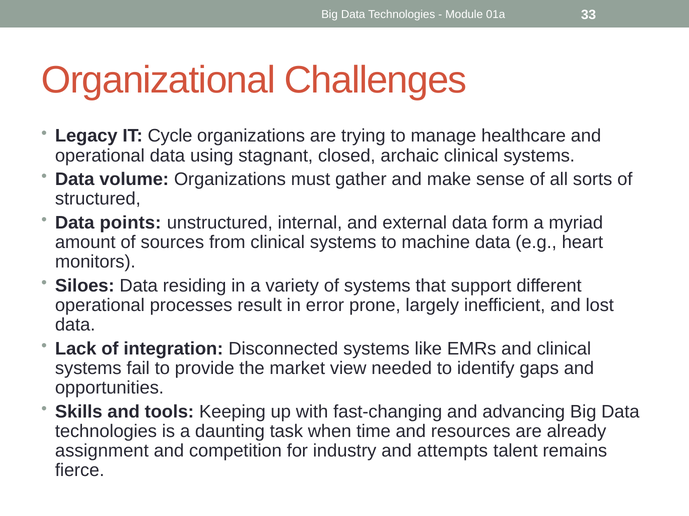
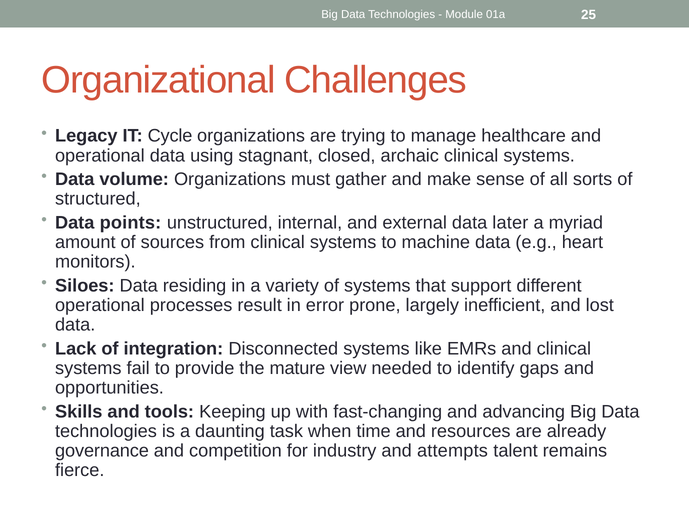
33: 33 -> 25 (589, 15)
form: form -> later (510, 223)
market: market -> mature (297, 369)
assignment: assignment -> governance (102, 451)
